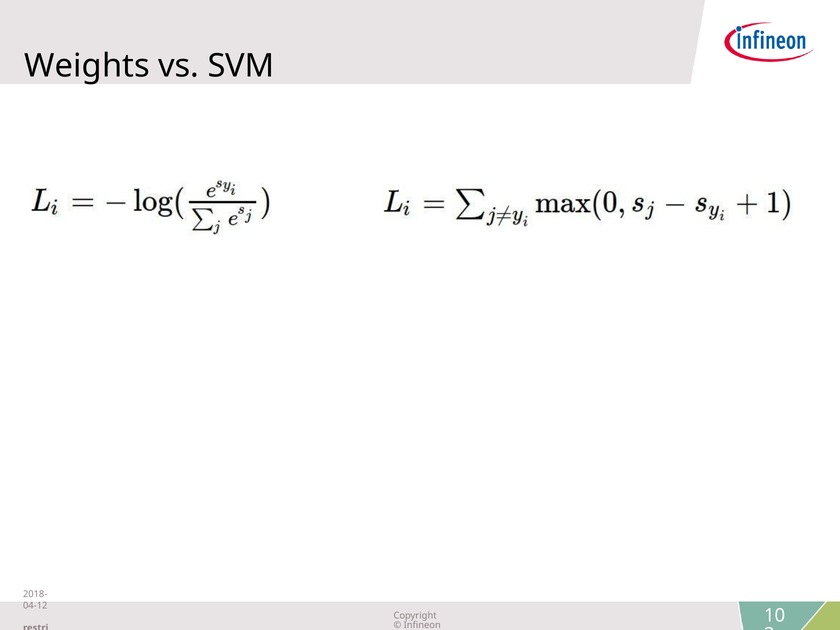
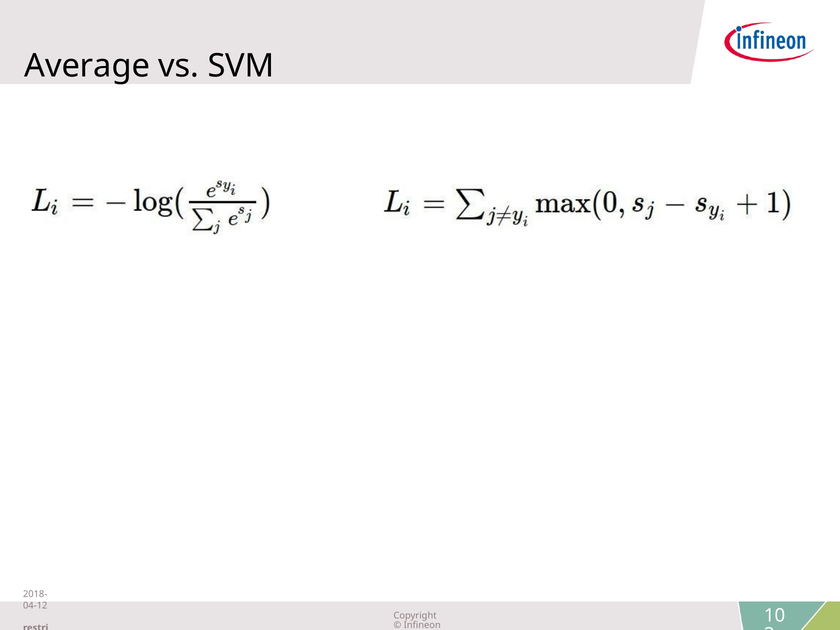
Weights: Weights -> Average (87, 66)
